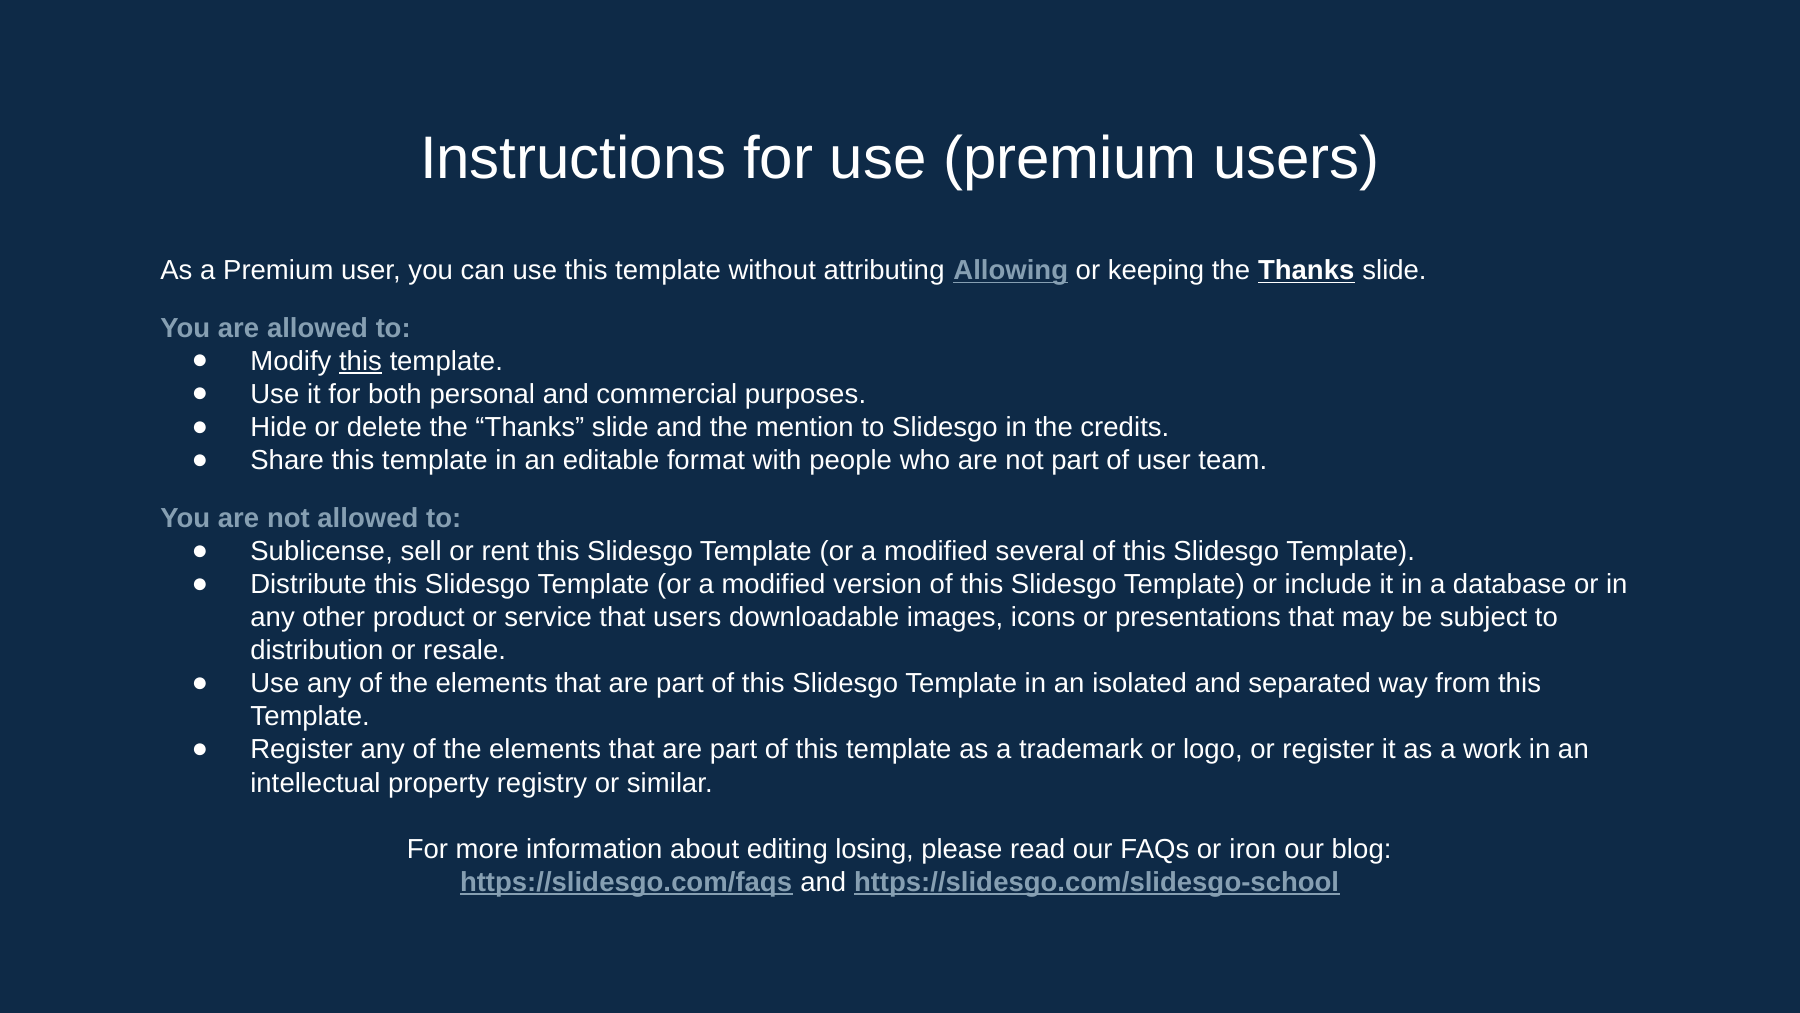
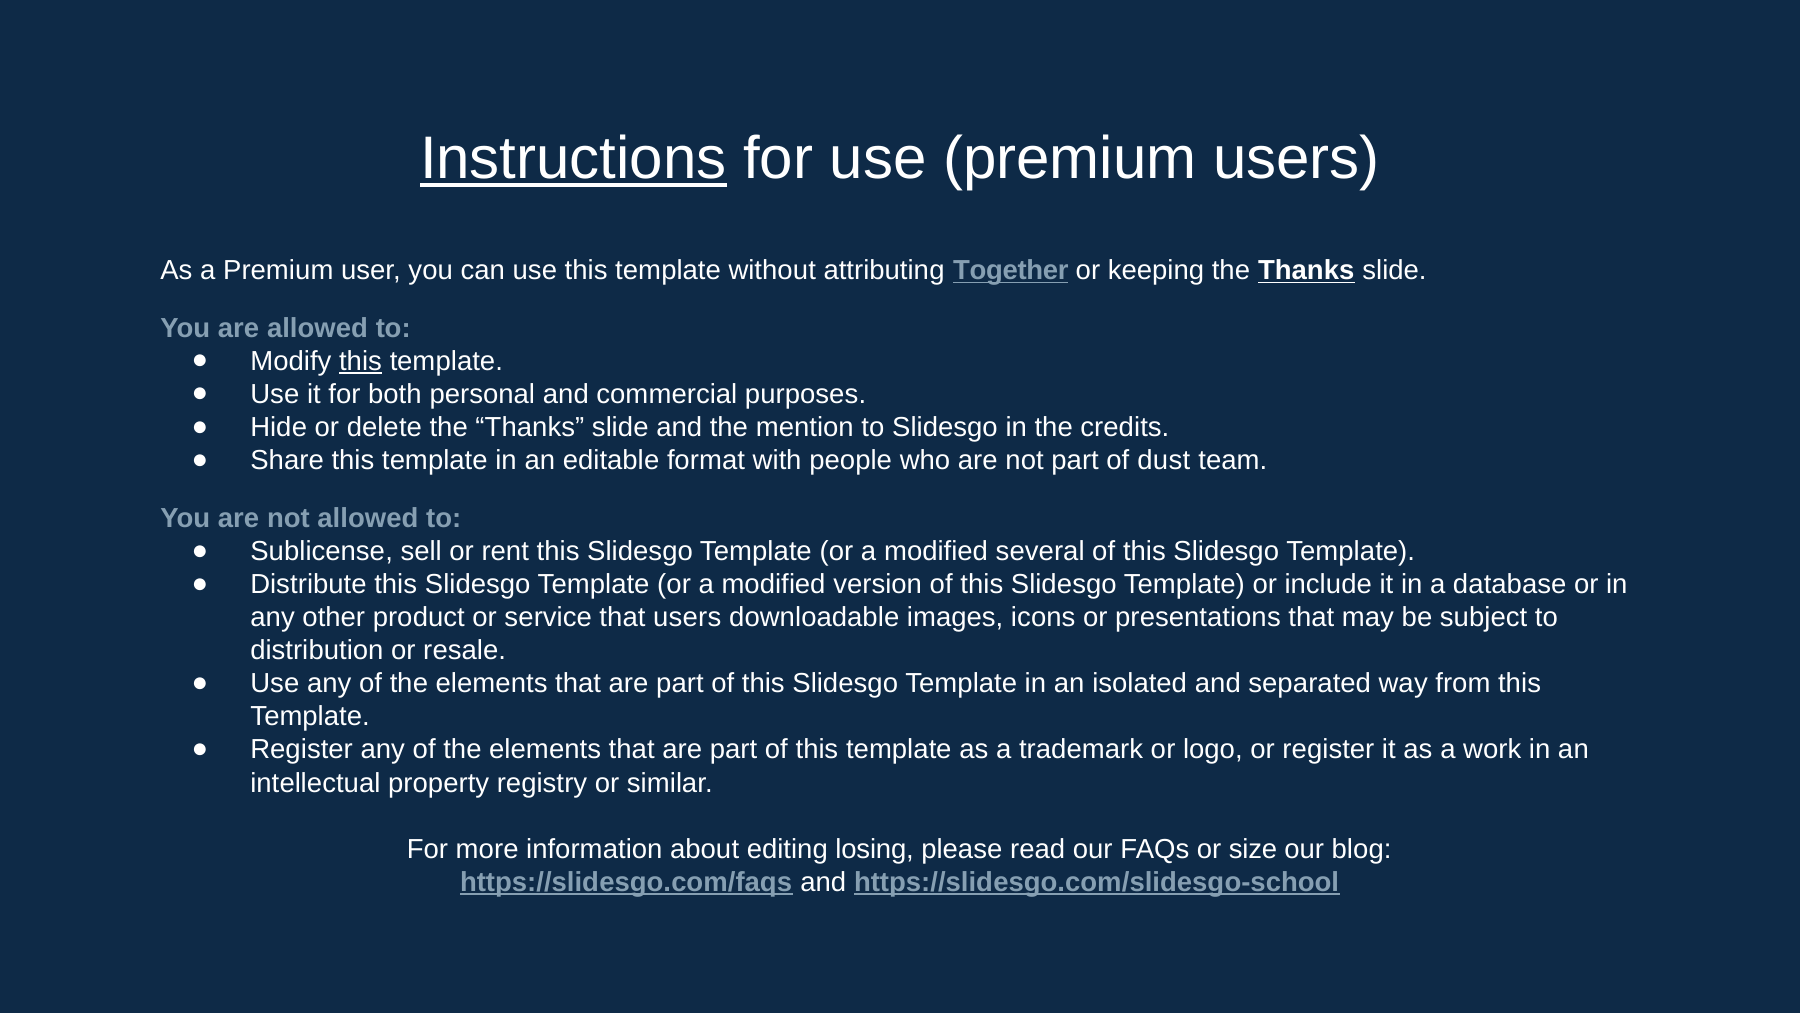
Instructions underline: none -> present (573, 159)
Allowing: Allowing -> Together (1011, 270)
of user: user -> dust (1164, 460)
iron: iron -> size (1253, 849)
